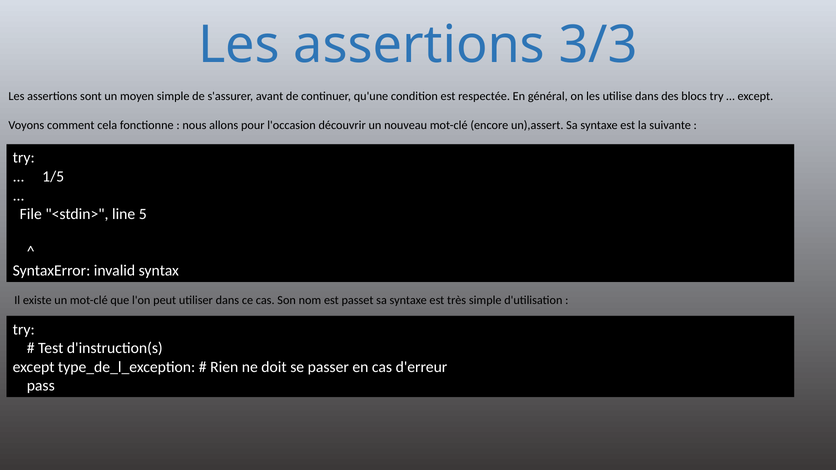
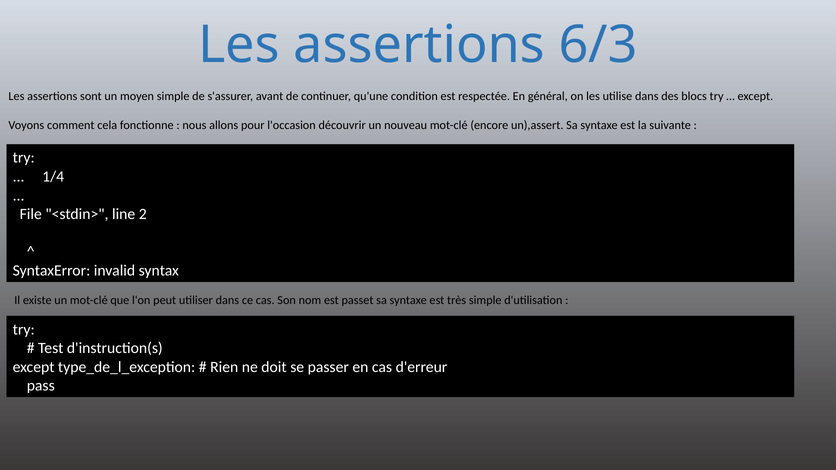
3/3: 3/3 -> 6/3 (598, 45)
1/5: 1/5 -> 1/4 (53, 177)
5: 5 -> 2 (143, 214)
